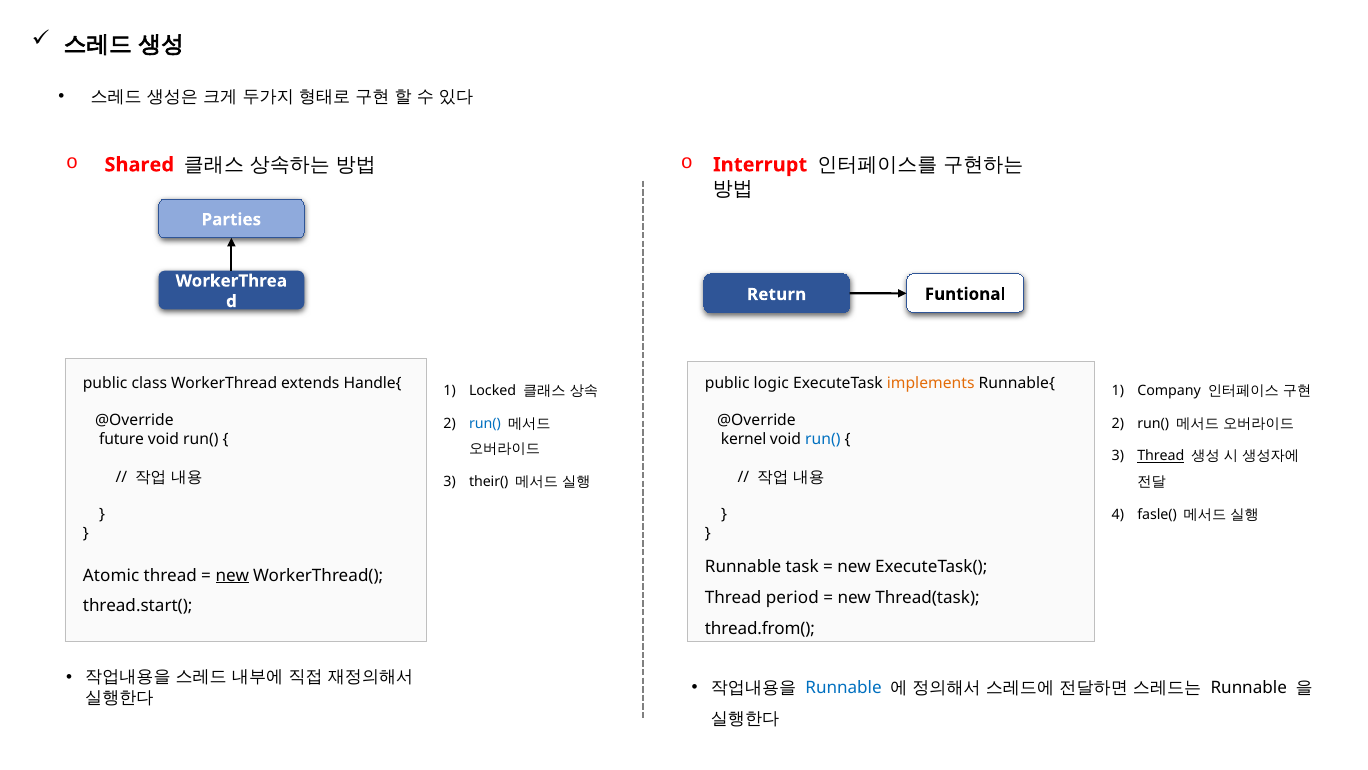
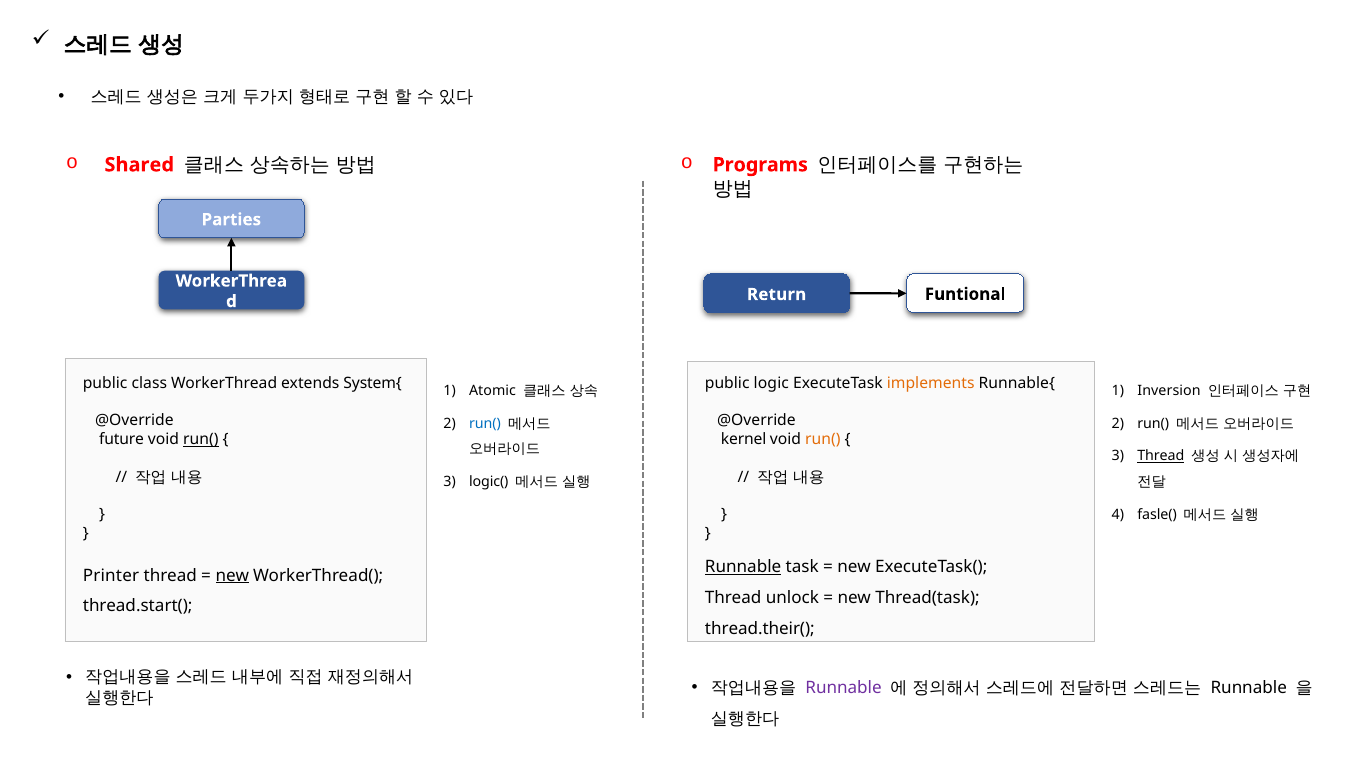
Interrupt: Interrupt -> Programs (760, 165)
Handle{: Handle{ -> System{ (373, 383)
Locked: Locked -> Atomic (492, 390)
Company: Company -> Inversion (1169, 390)
run( underline: none -> present (201, 439)
run( colour: blue -> orange (823, 439)
their(: their( -> logic( (489, 482)
Runnable underline: none -> present (743, 567)
Atomic: Atomic -> Printer (111, 575)
period: period -> unlock (792, 597)
thread.from(: thread.from( -> thread.their( (760, 628)
Runnable colour: blue -> purple (844, 687)
